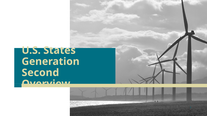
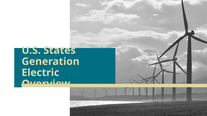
Second: Second -> Electric (40, 73)
